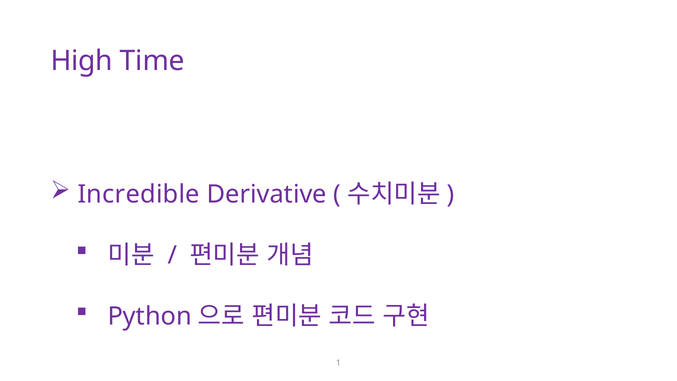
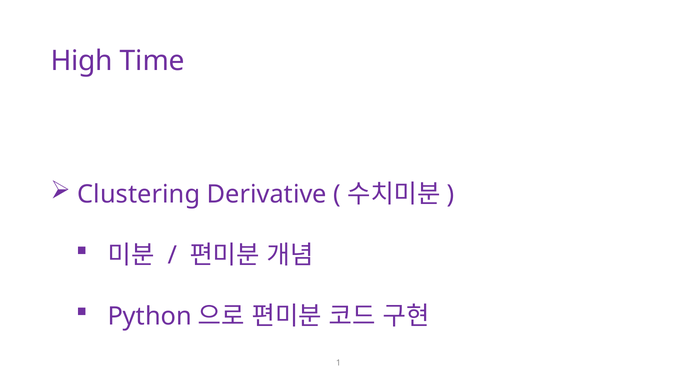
Incredible: Incredible -> Clustering (139, 194)
